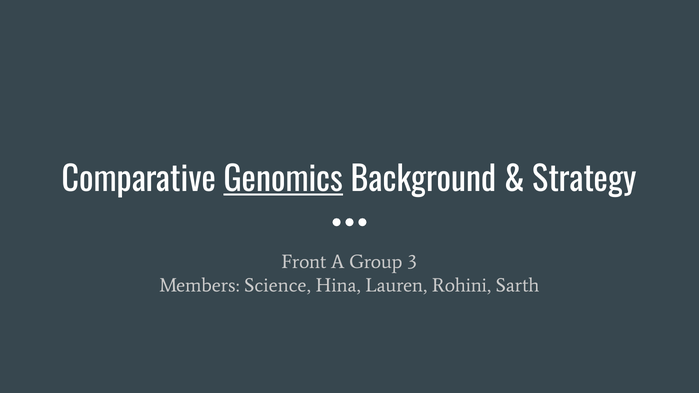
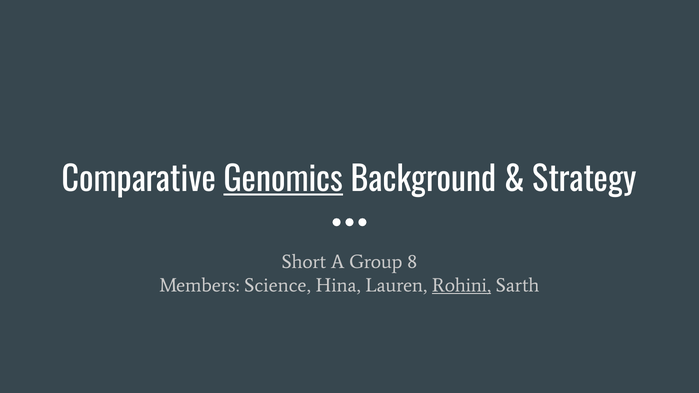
Front: Front -> Short (304, 262)
3: 3 -> 8 (412, 262)
Rohini underline: none -> present (461, 285)
